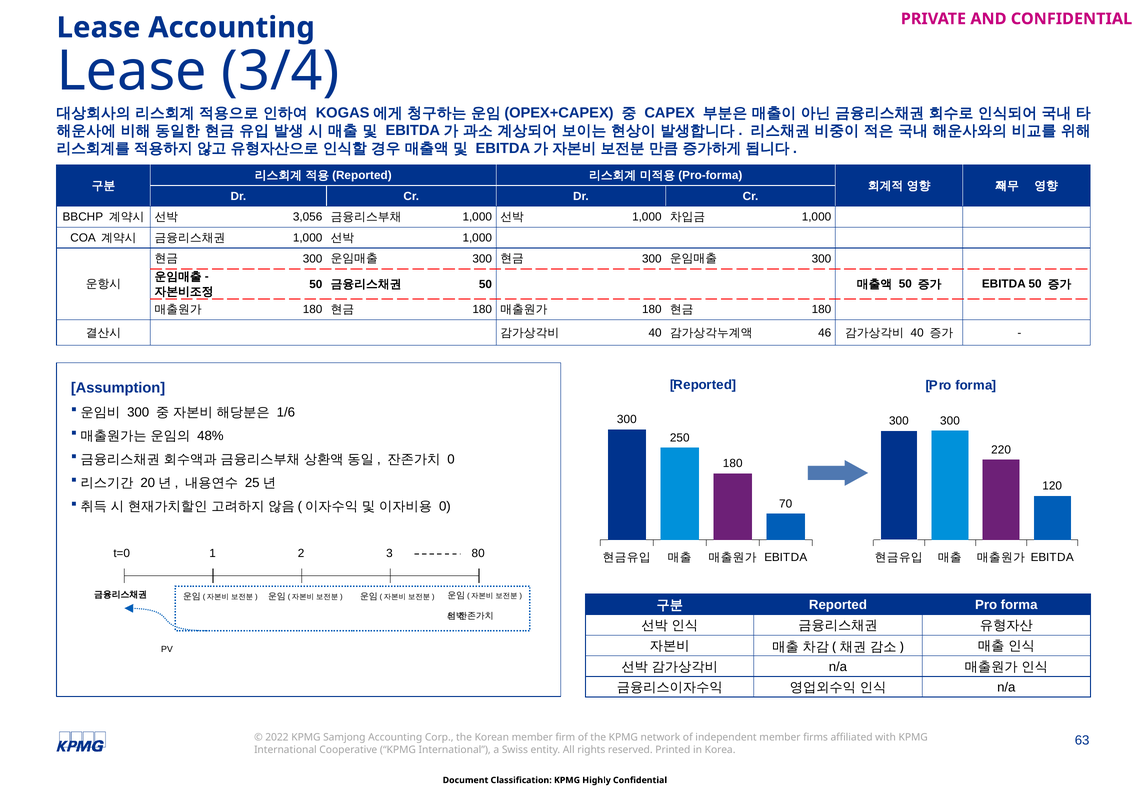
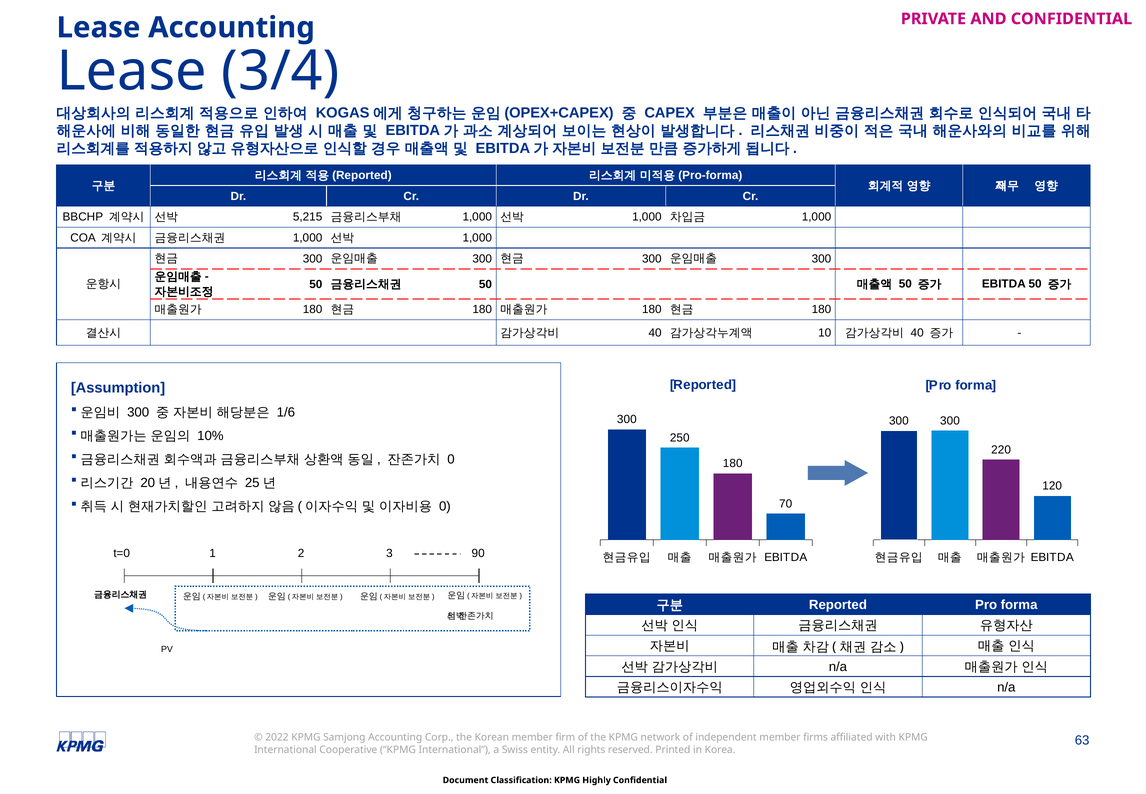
3,056: 3,056 -> 5,215 (308, 217)
46: 46 -> 10 (825, 333)
48%: 48% -> 10% (210, 435)
80: 80 -> 90 (478, 553)
